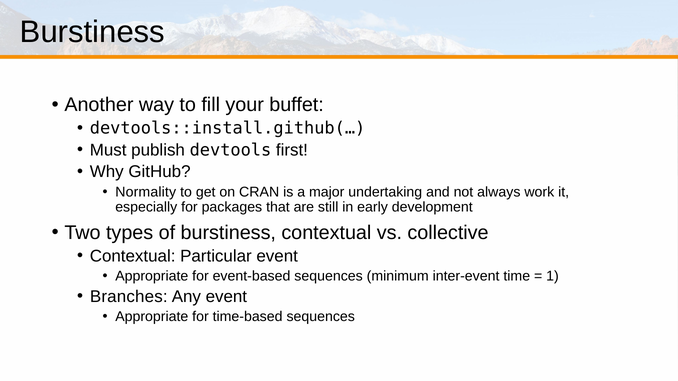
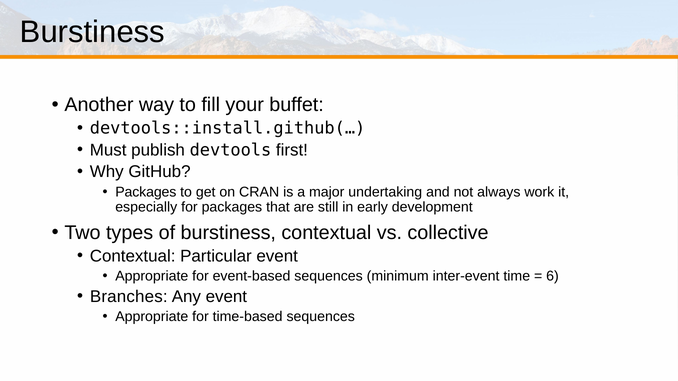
Normality: Normality -> Packages (146, 192)
1: 1 -> 6 (553, 277)
